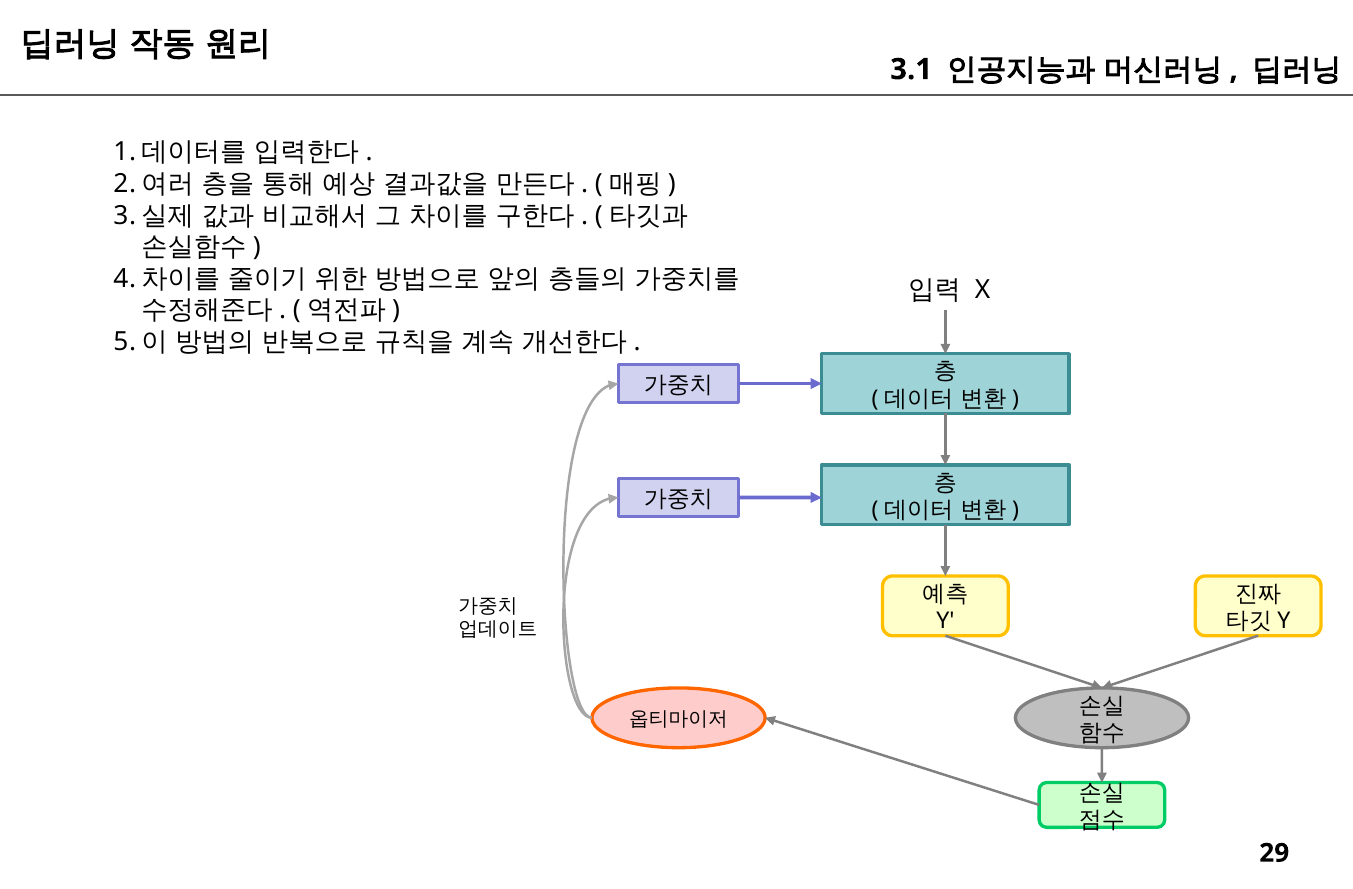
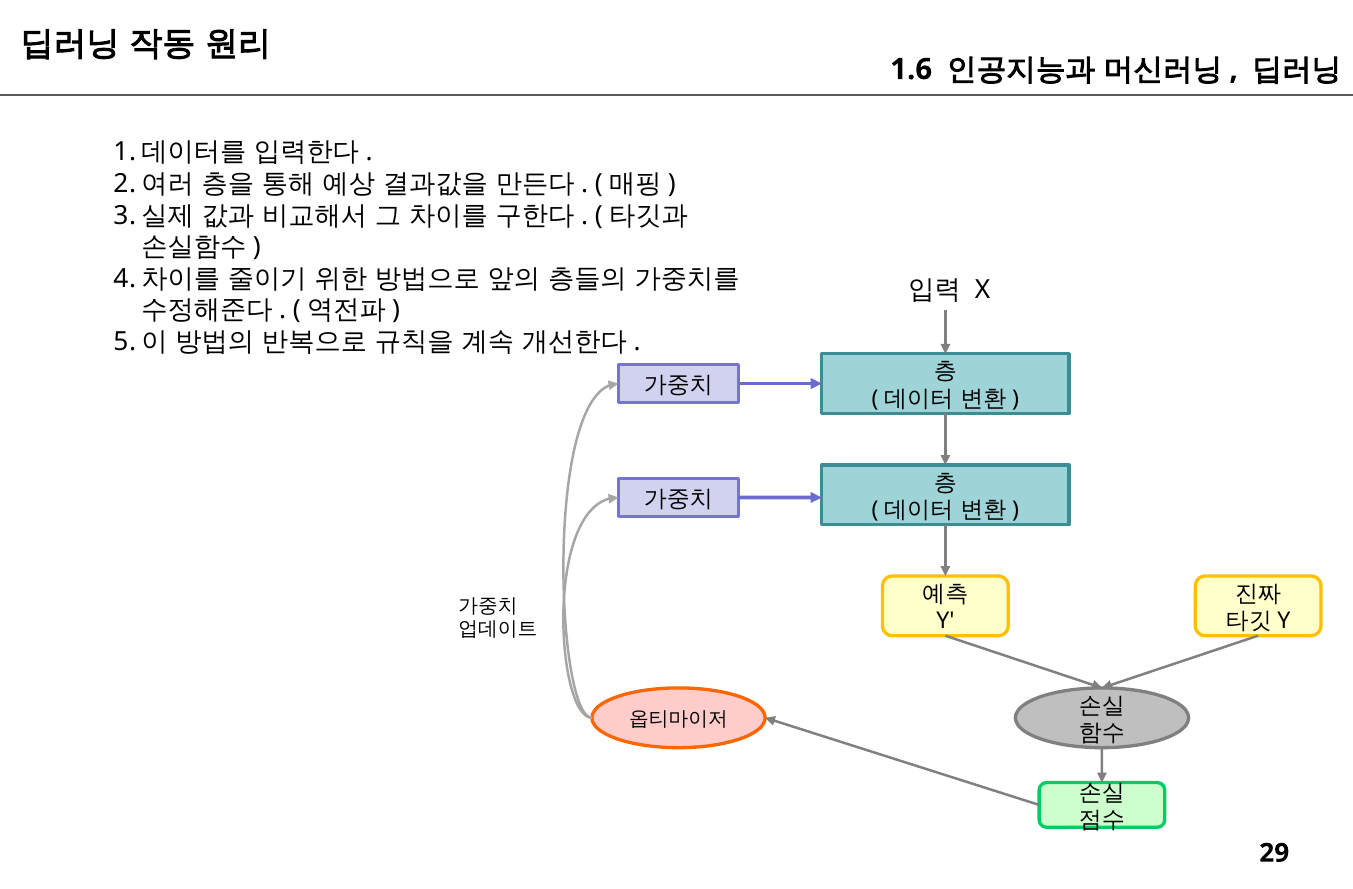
3.1: 3.1 -> 1.6 (911, 69)
